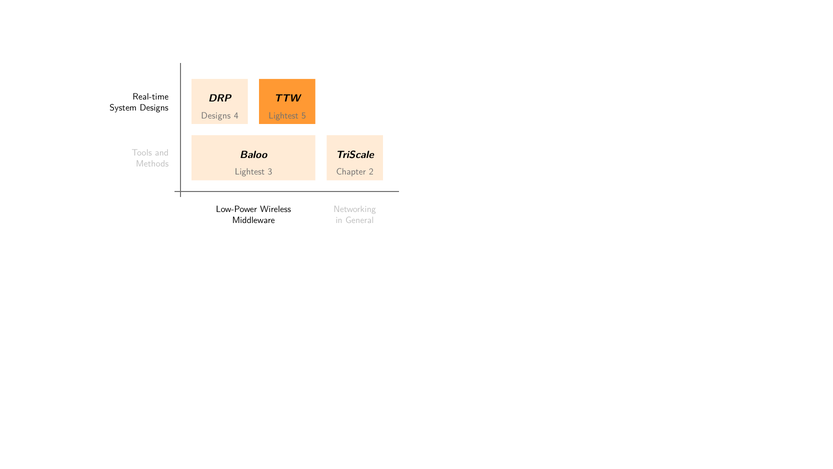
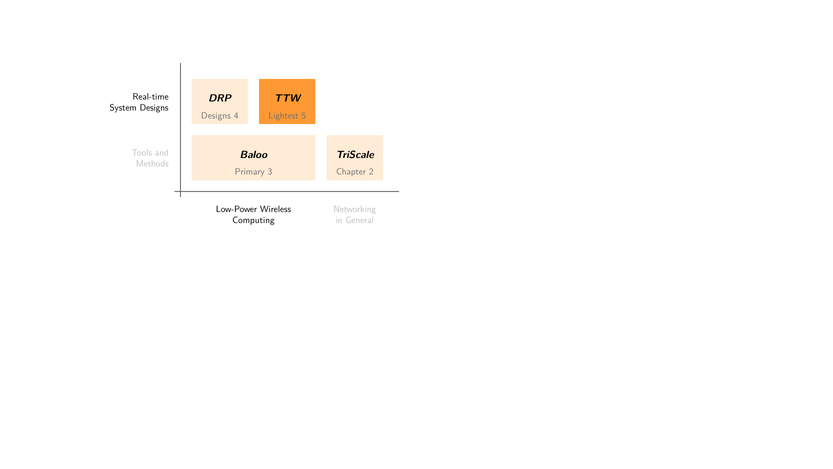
Lightest: Lightest -> Primary (250, 172)
Middleware: Middleware -> Computing (253, 220)
